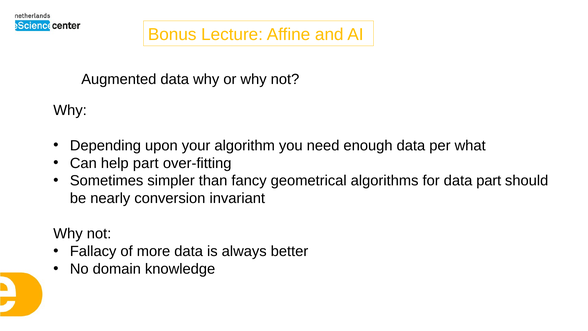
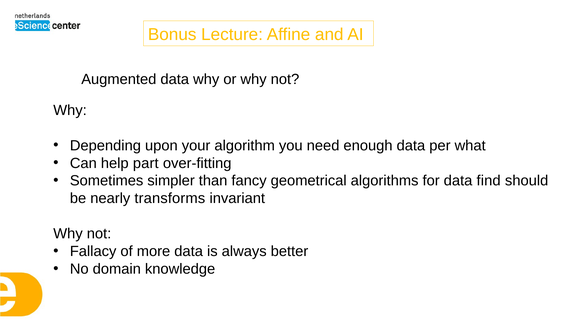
data part: part -> find (489, 181)
conversion: conversion -> transforms (170, 198)
